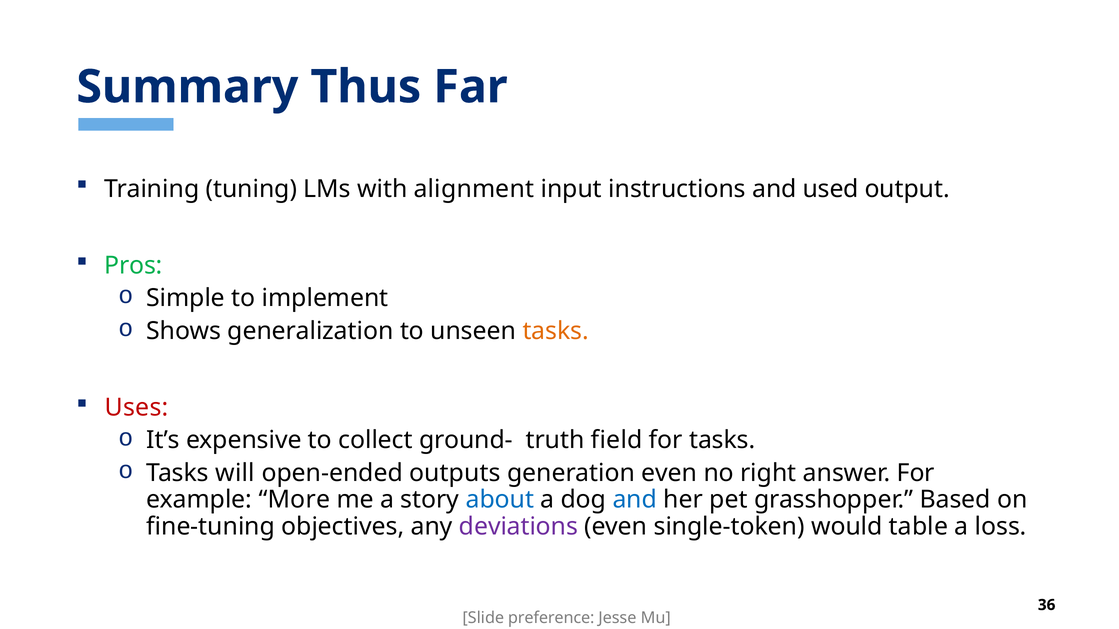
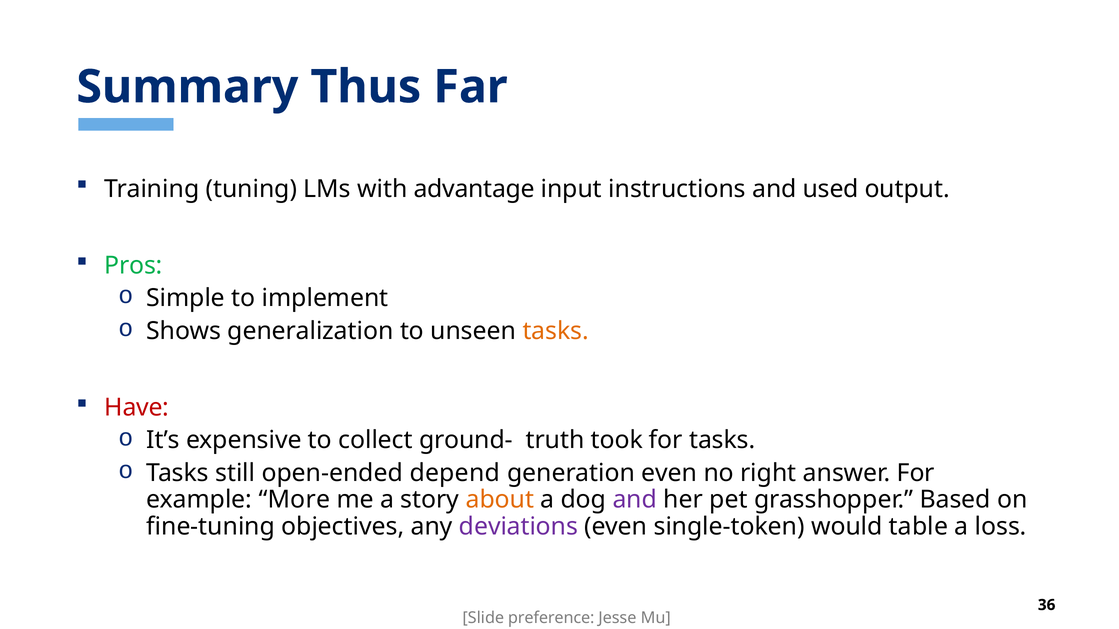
alignment: alignment -> advantage (474, 189)
Uses: Uses -> Have (137, 408)
field: field -> took (617, 441)
will: will -> still (235, 473)
outputs: outputs -> depend (455, 473)
about colour: blue -> orange (500, 500)
and colour: blue -> purple (635, 500)
